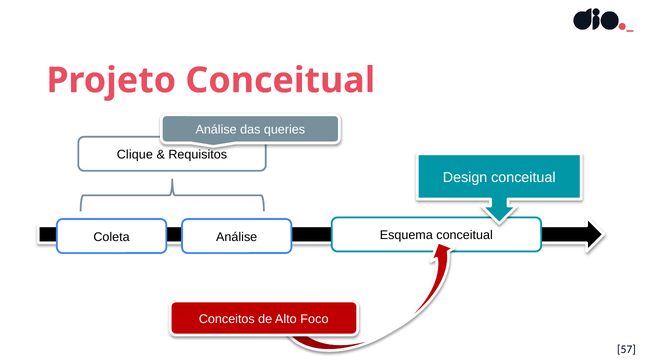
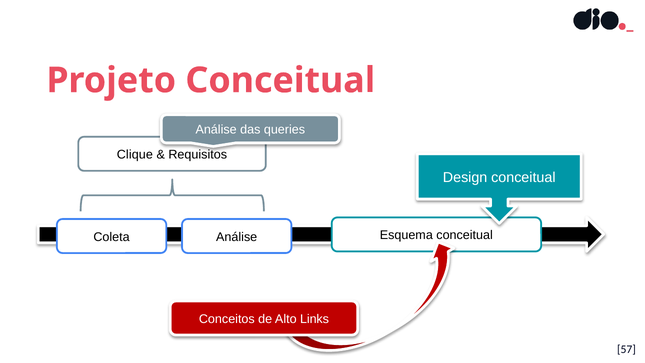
Foco: Foco -> Links (315, 319)
